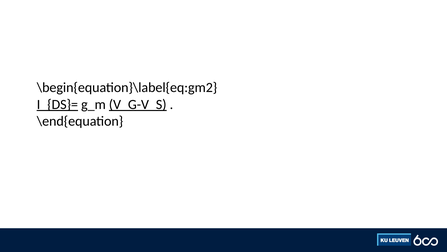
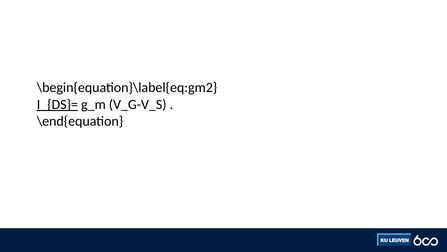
V_G-V_S underline: present -> none (138, 104)
